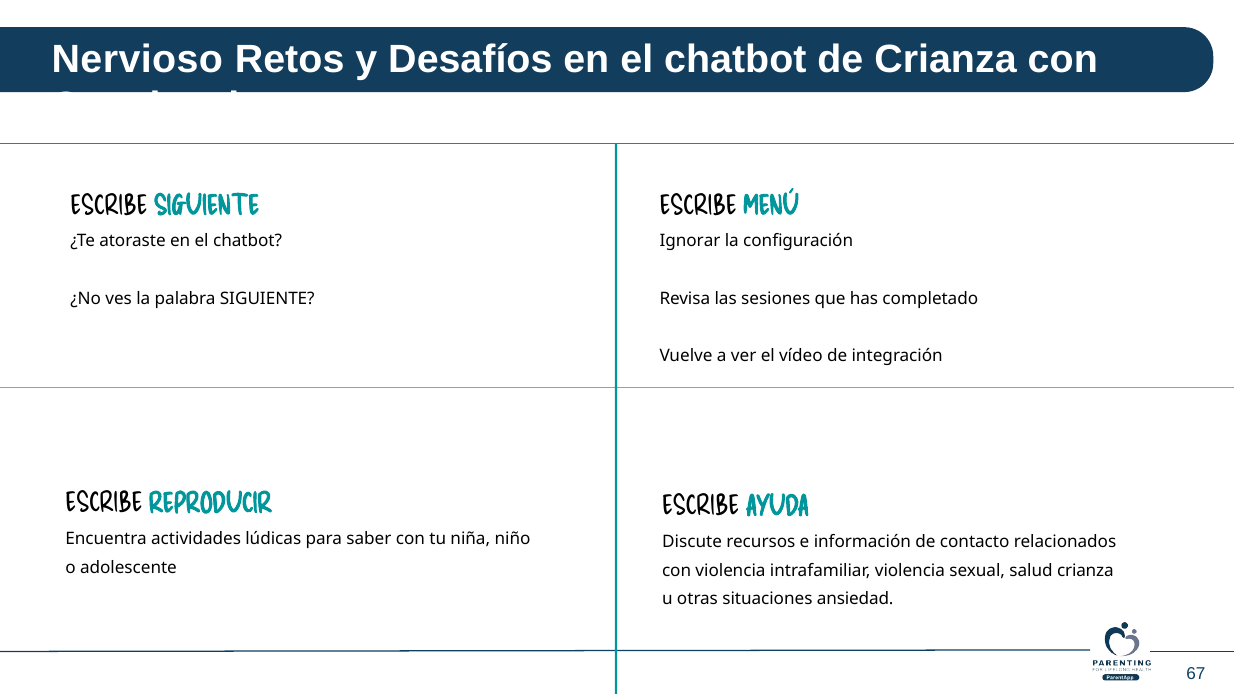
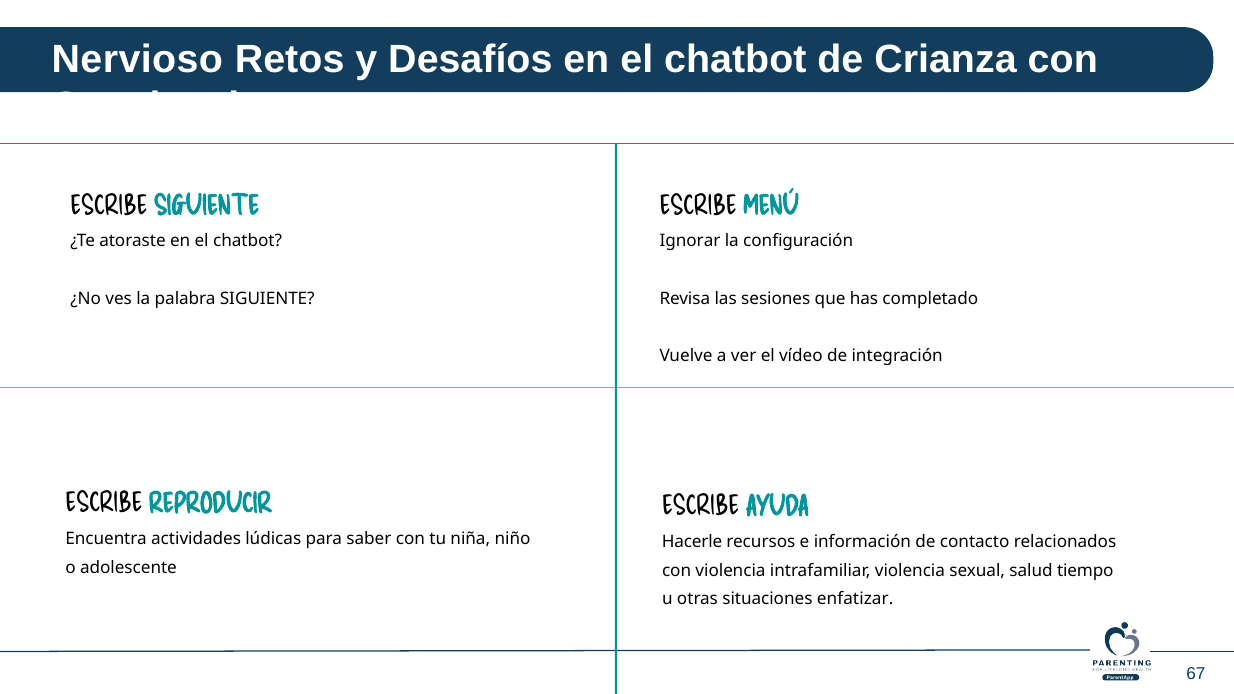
Discute: Discute -> Hacerle (692, 542)
salud crianza: crianza -> tiempo (1085, 571)
ansiedad: ansiedad -> enfatizar (855, 599)
